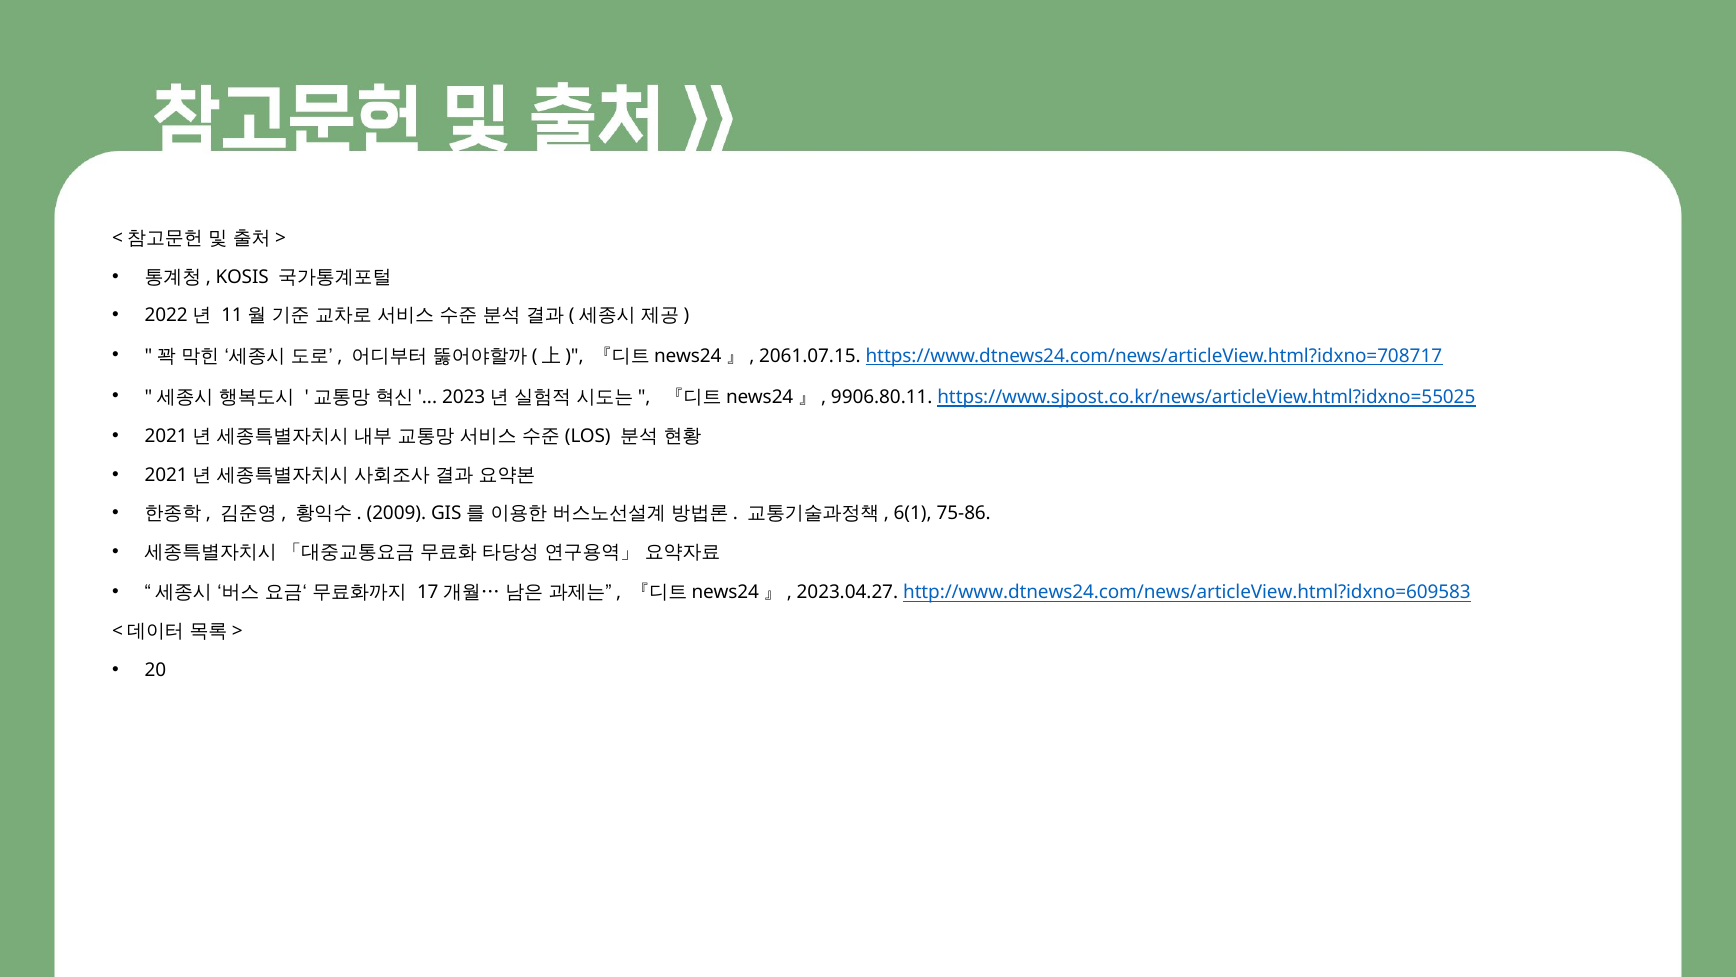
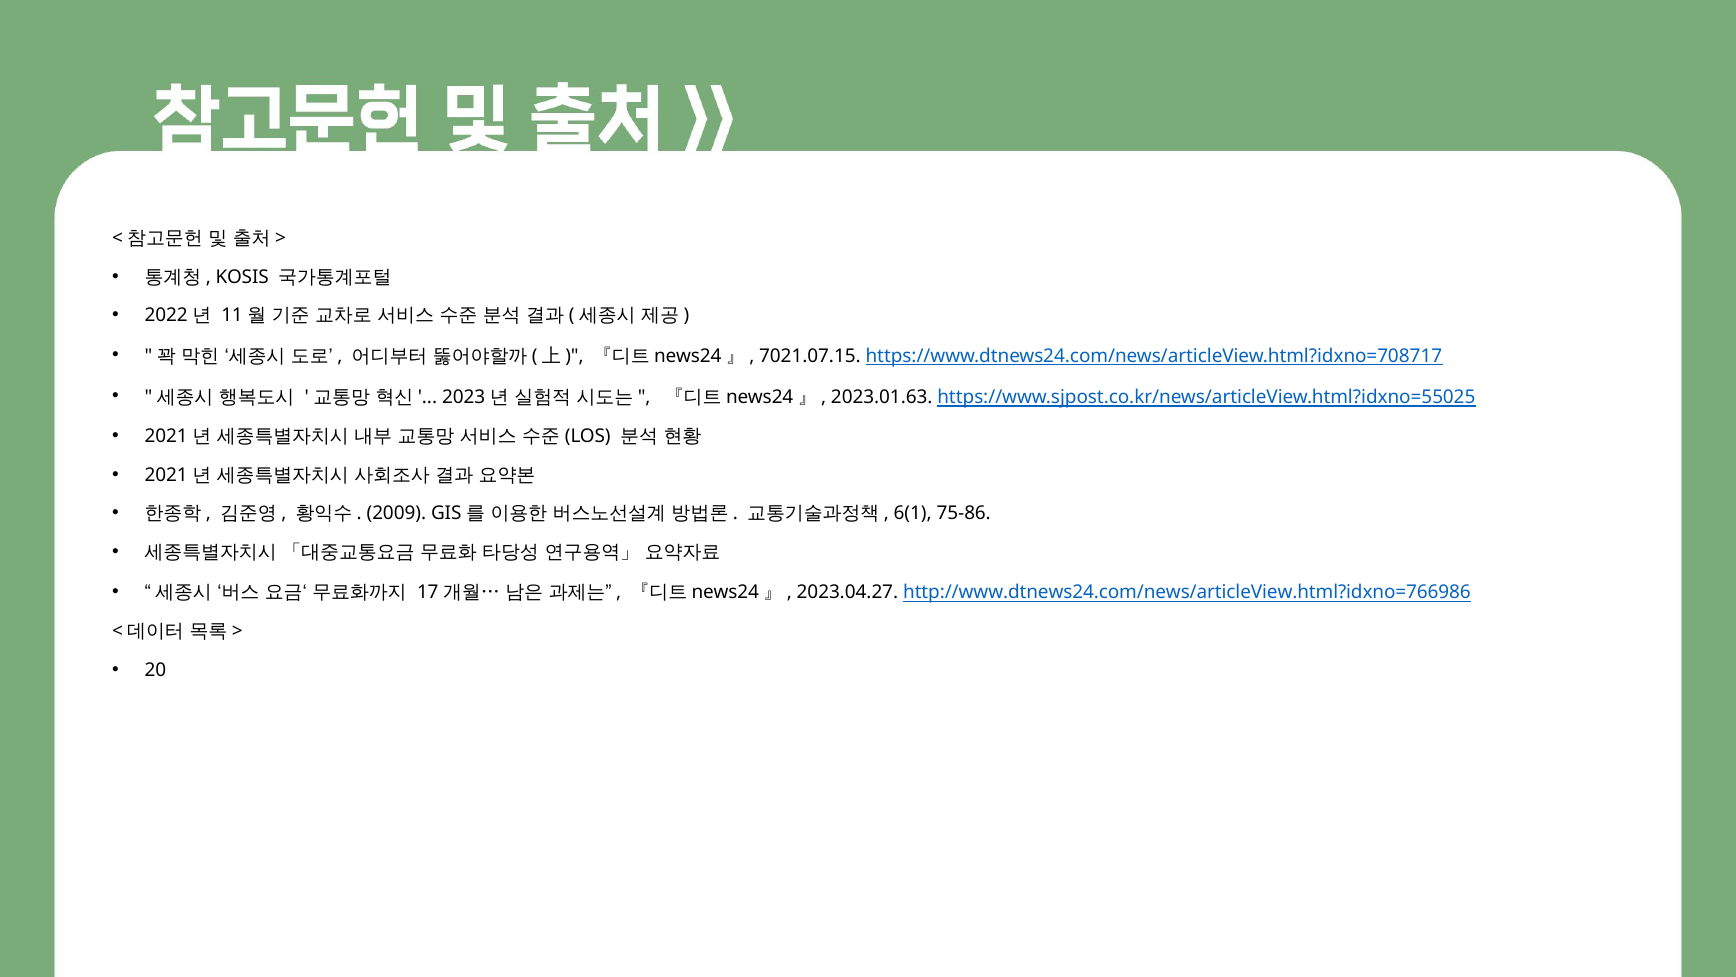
2061.07.15: 2061.07.15 -> 7021.07.15 (810, 356)
9906.80.11: 9906.80.11 -> 2023.01.63 (882, 397)
http://www.dtnews24.com/news/articleView.html?idxno=609583: http://www.dtnews24.com/news/articleView.html?idxno=609583 -> http://www.dtnews24.com/news/articleView.html?idxno=766986 (1187, 592)
